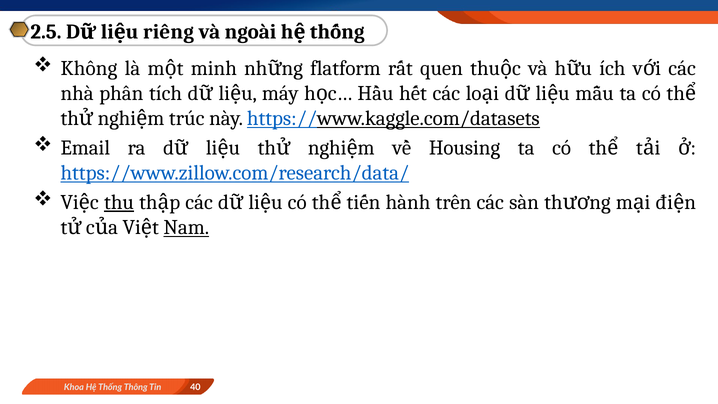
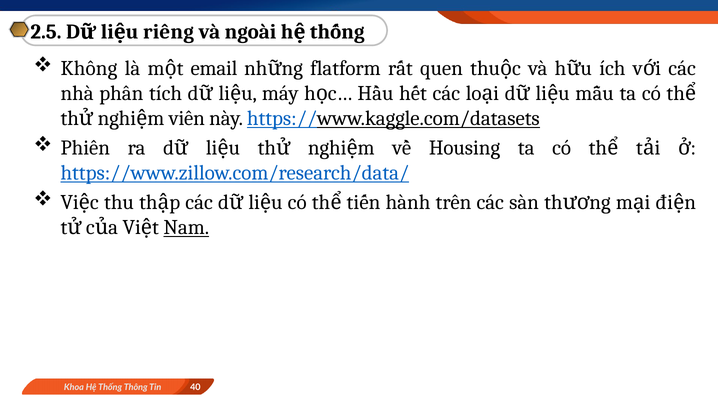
minh: minh -> email (214, 68)
trúc: trúc -> viên (187, 118)
Email: Email -> Phiên (85, 148)
thu underline: present -> none (119, 202)
